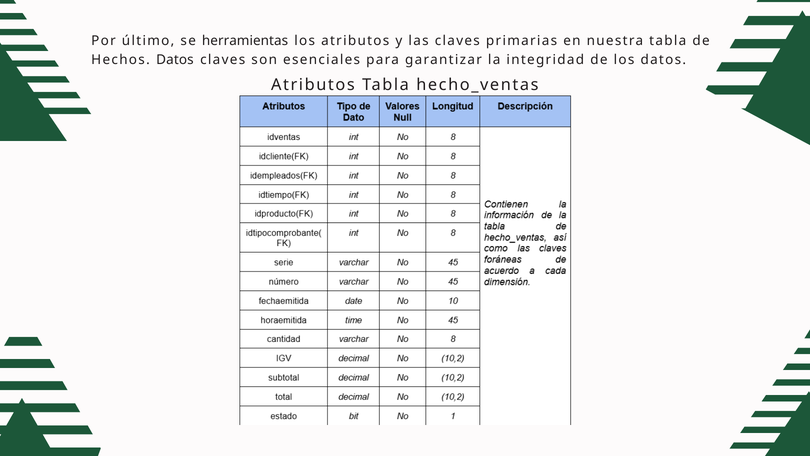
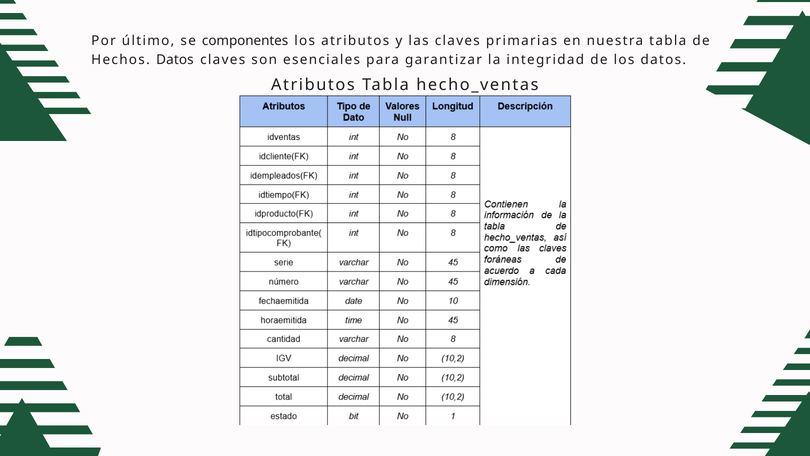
herramientas: herramientas -> componentes (245, 41)
